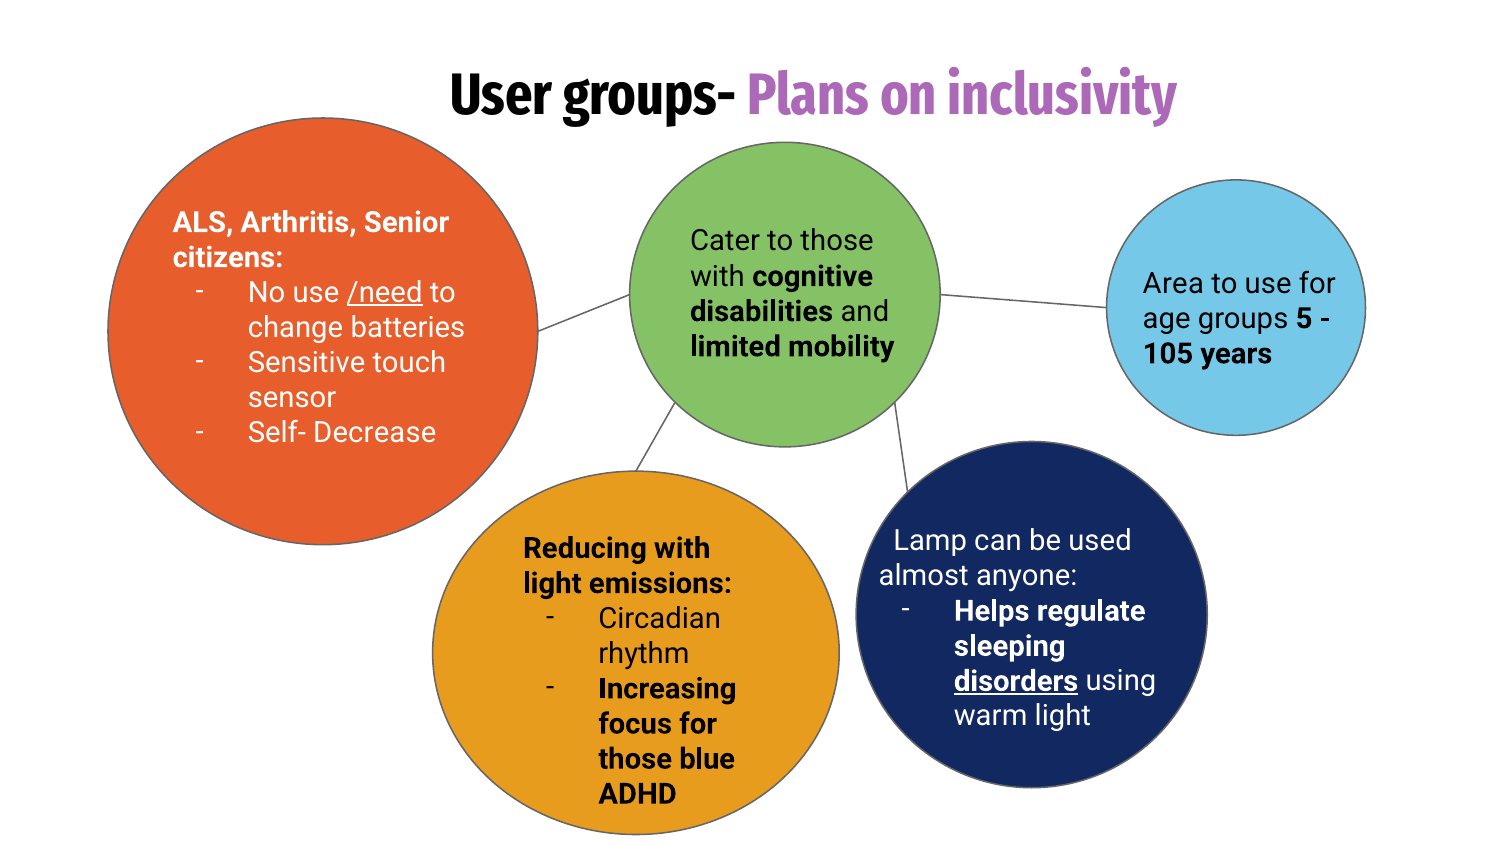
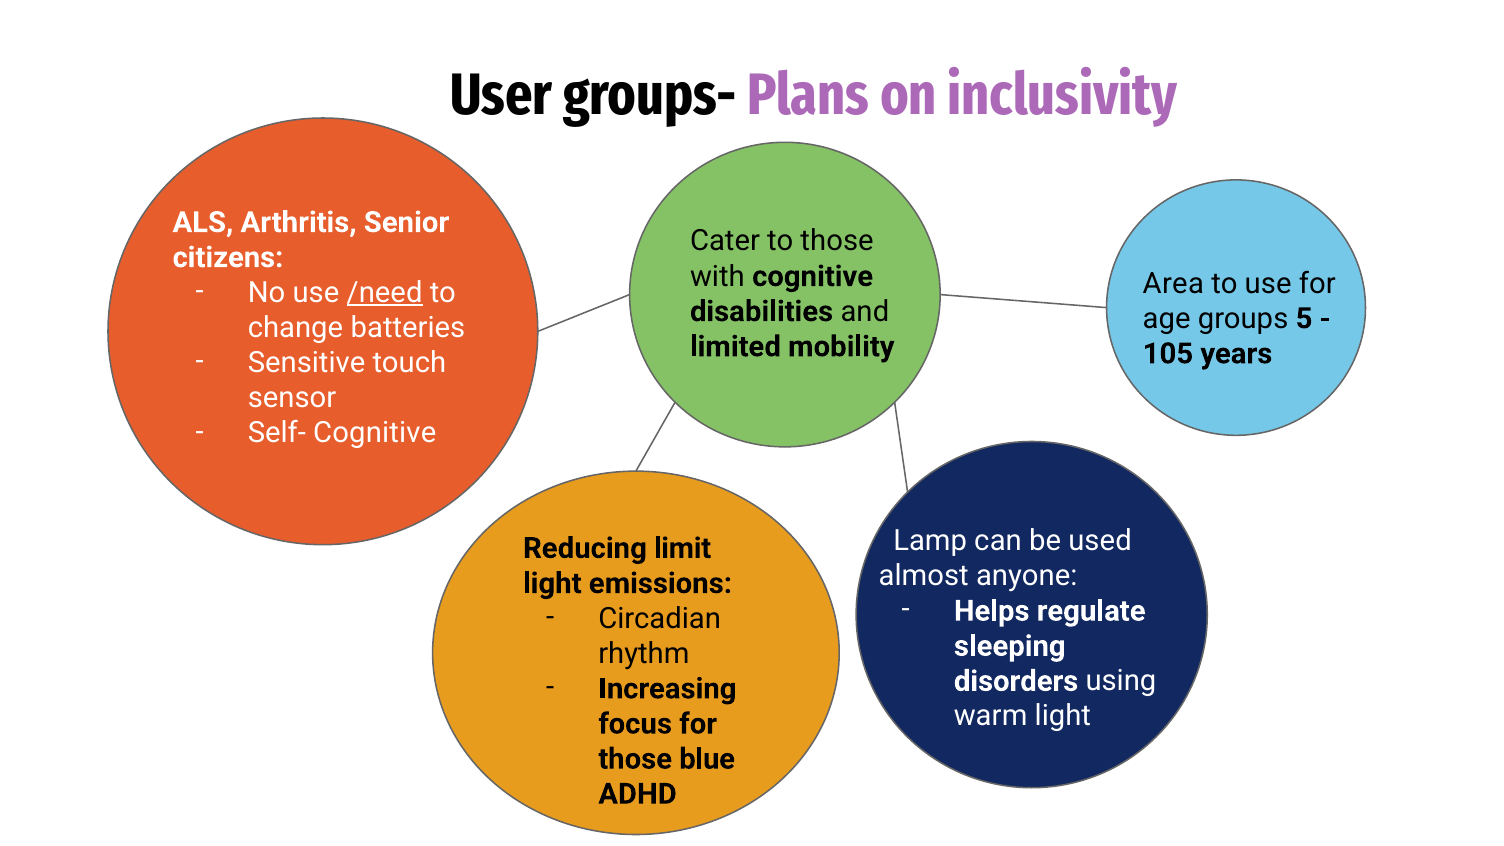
Self- Decrease: Decrease -> Cognitive (375, 433)
Reducing with: with -> limit (682, 548)
disorders underline: present -> none (1016, 681)
